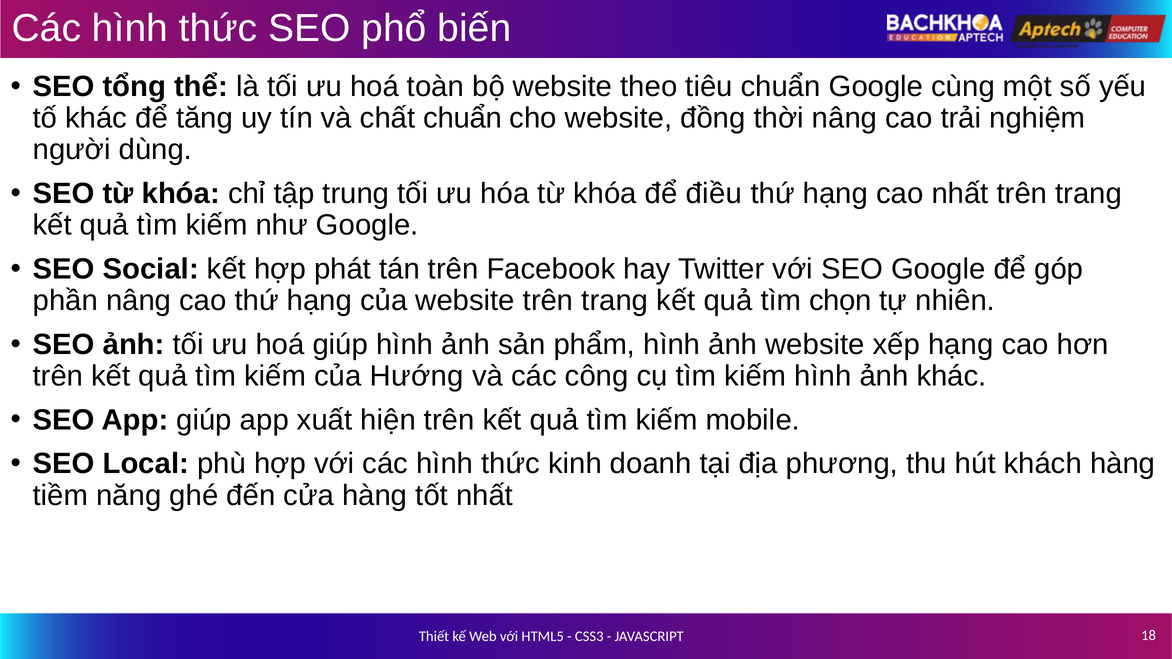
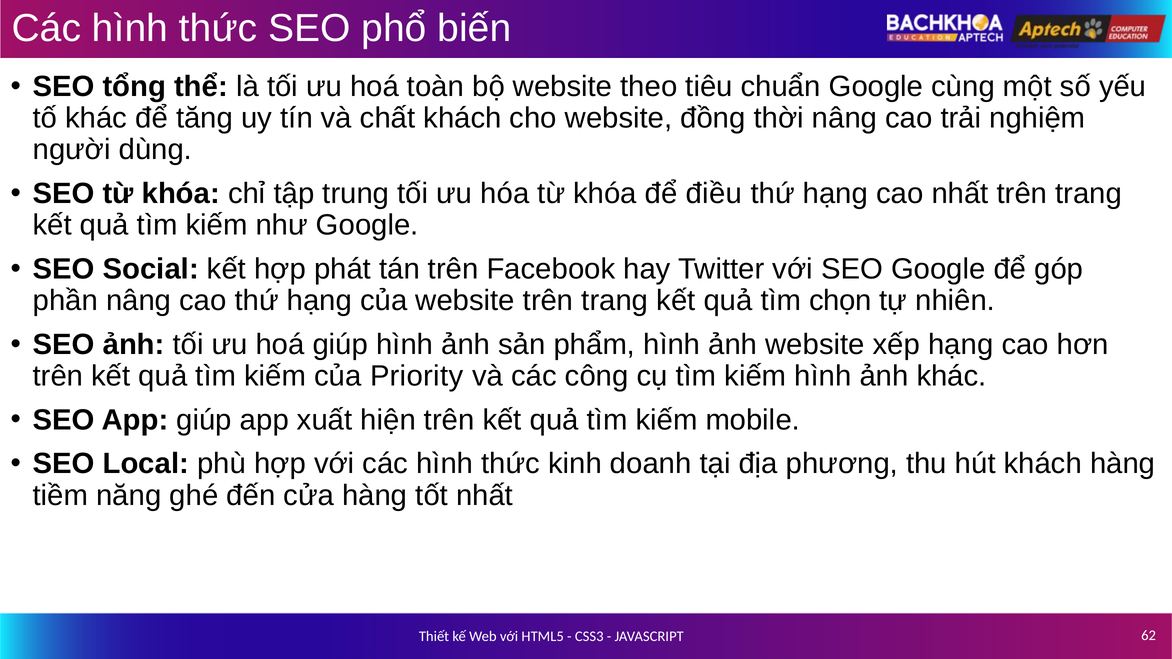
chất chuẩn: chuẩn -> khách (462, 118)
Hướng: Hướng -> Priority (417, 376)
18: 18 -> 62 (1149, 636)
